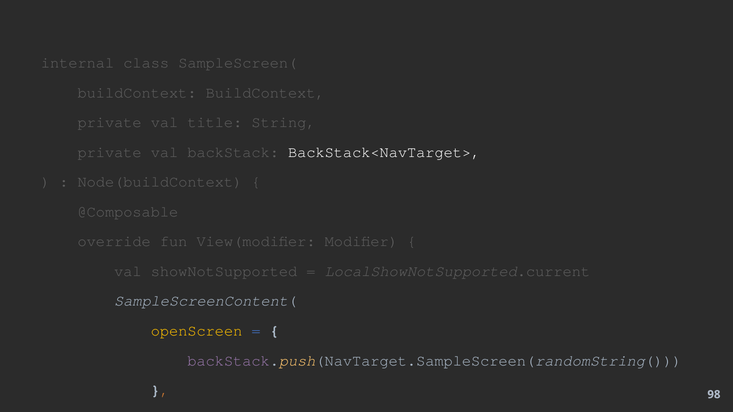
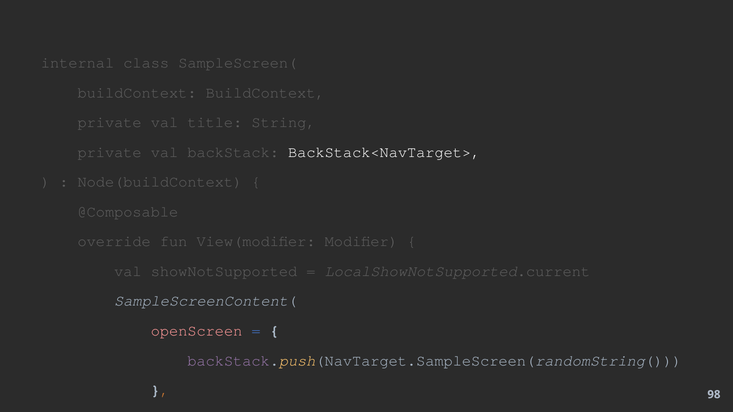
openScreen colour: yellow -> pink (197, 331)
